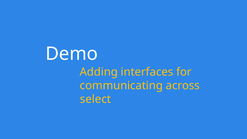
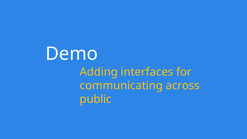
select: select -> public (96, 99)
